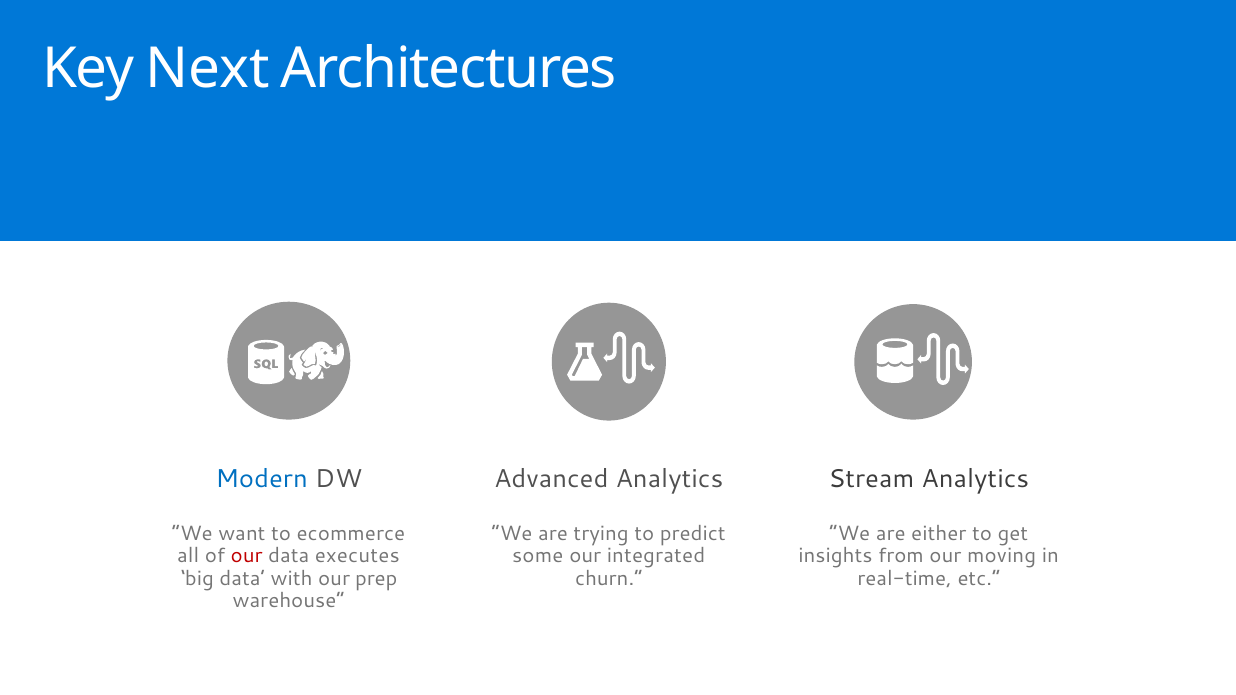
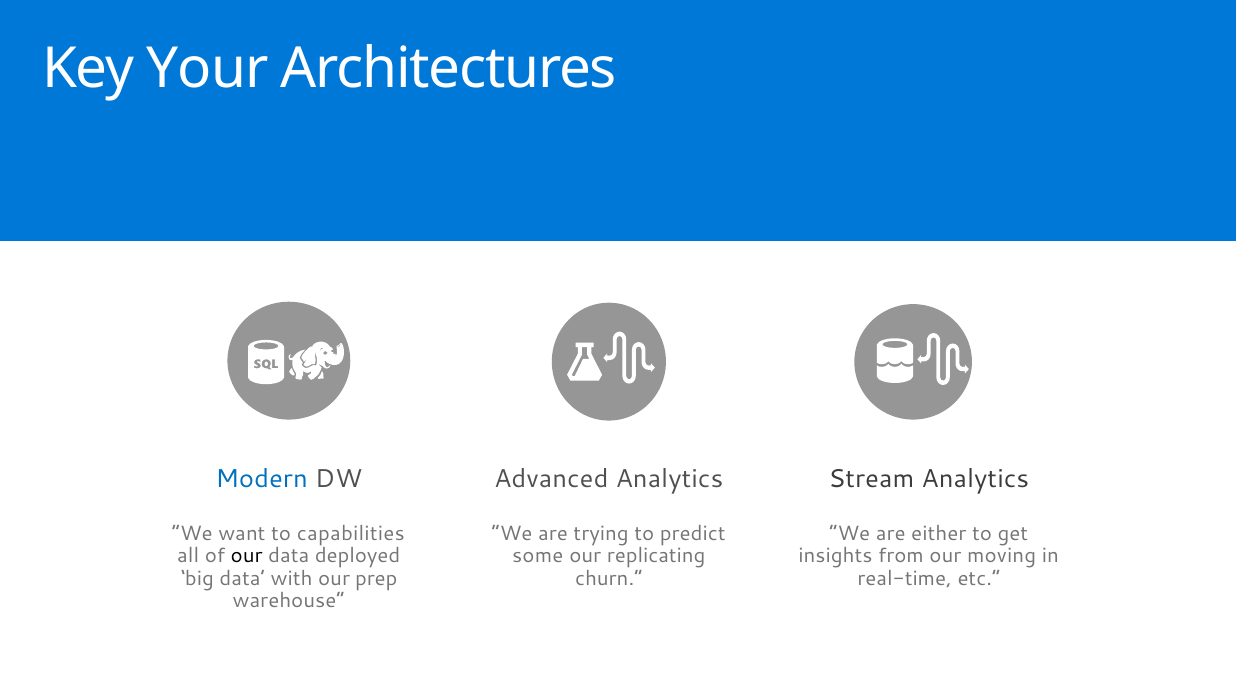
Next: Next -> Your (208, 69)
ecommerce: ecommerce -> capabilities (351, 534)
our colour: red -> black (247, 556)
executes: executes -> deployed (358, 556)
integrated: integrated -> replicating (656, 556)
